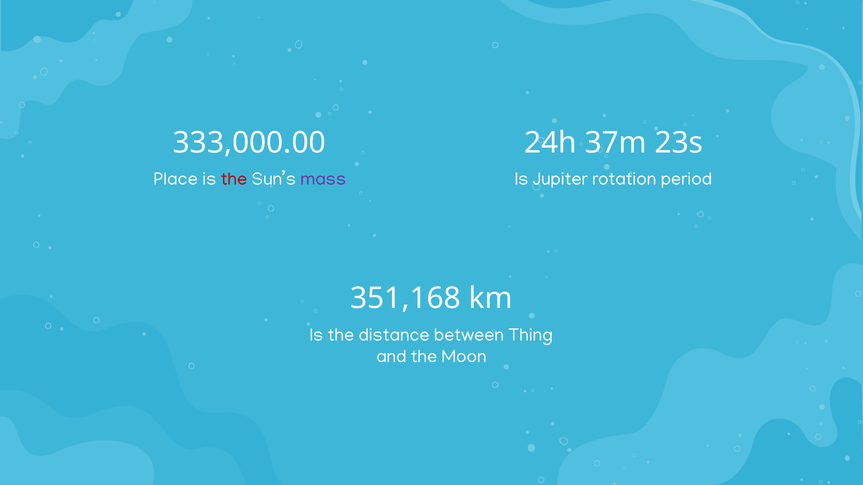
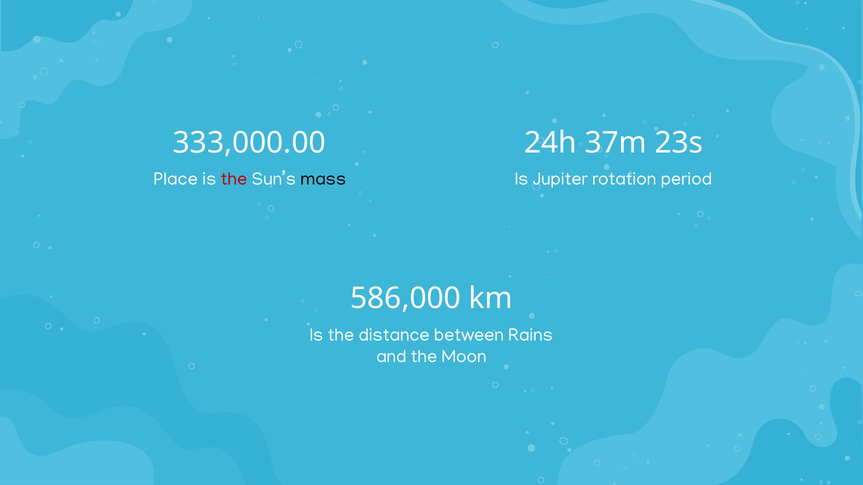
mass colour: purple -> black (323, 179)
351,168: 351,168 -> 586,000 (406, 299)
Thing: Thing -> Rains (531, 335)
